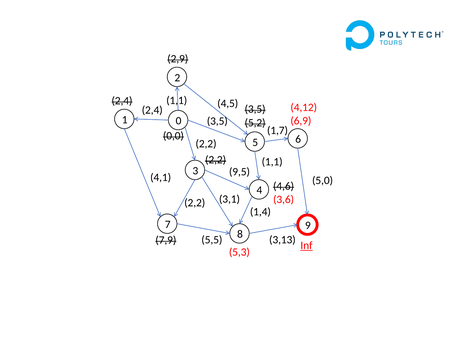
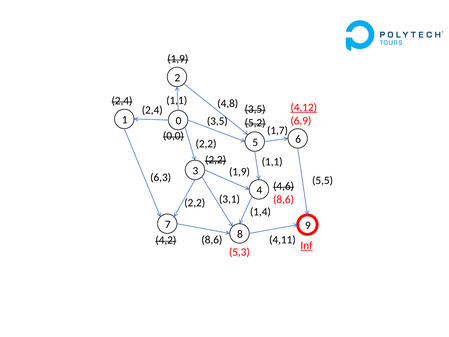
2,9: 2,9 -> 1,9 (178, 59)
4,5: 4,5 -> 4,8 (228, 103)
4,12 underline: none -> present (304, 107)
9,5: 9,5 -> 1,9 (239, 172)
4,1: 4,1 -> 6,3 (161, 177)
5,0: 5,0 -> 5,5 (323, 180)
3,6: 3,6 -> 8,6 (284, 199)
5,5: 5,5 -> 8,6 (212, 240)
3,13: 3,13 -> 4,11 (282, 240)
7,9: 7,9 -> 4,2 (166, 240)
